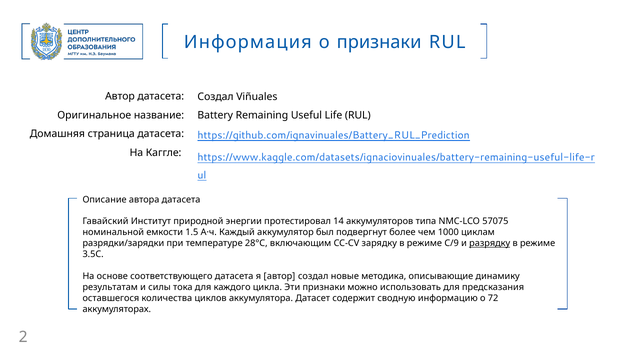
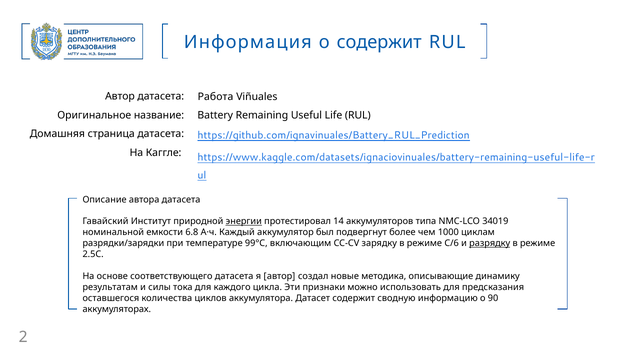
о признаки: признаки -> содержит (379, 42)
Создал: Создал -> Работа (215, 97)
энергии underline: none -> present (244, 222)
57075: 57075 -> 34019 (495, 222)
1.5: 1.5 -> 6.8 (192, 232)
28°C: 28°C -> 99°C (256, 243)
C/9: C/9 -> C/6 (452, 243)
3.5C: 3.5C -> 2.5C (93, 254)
72: 72 -> 90 (493, 298)
